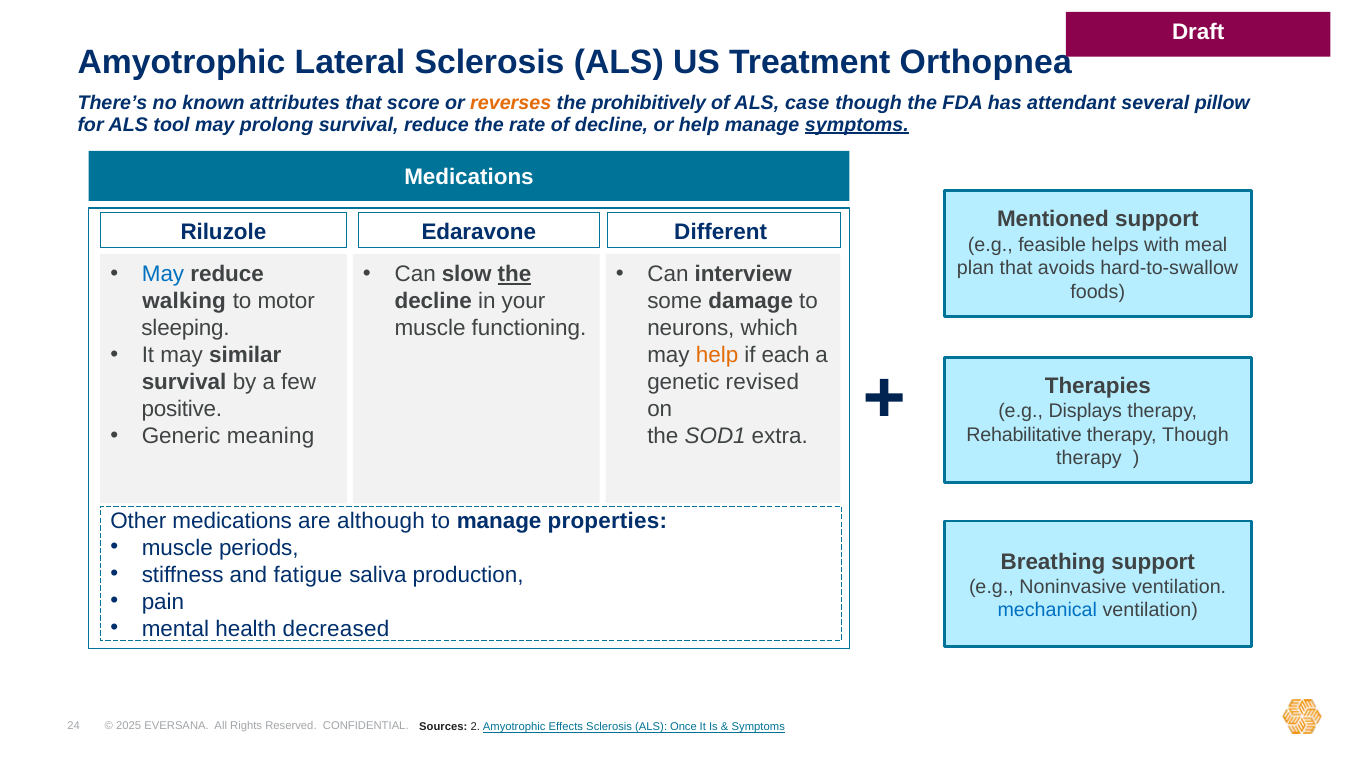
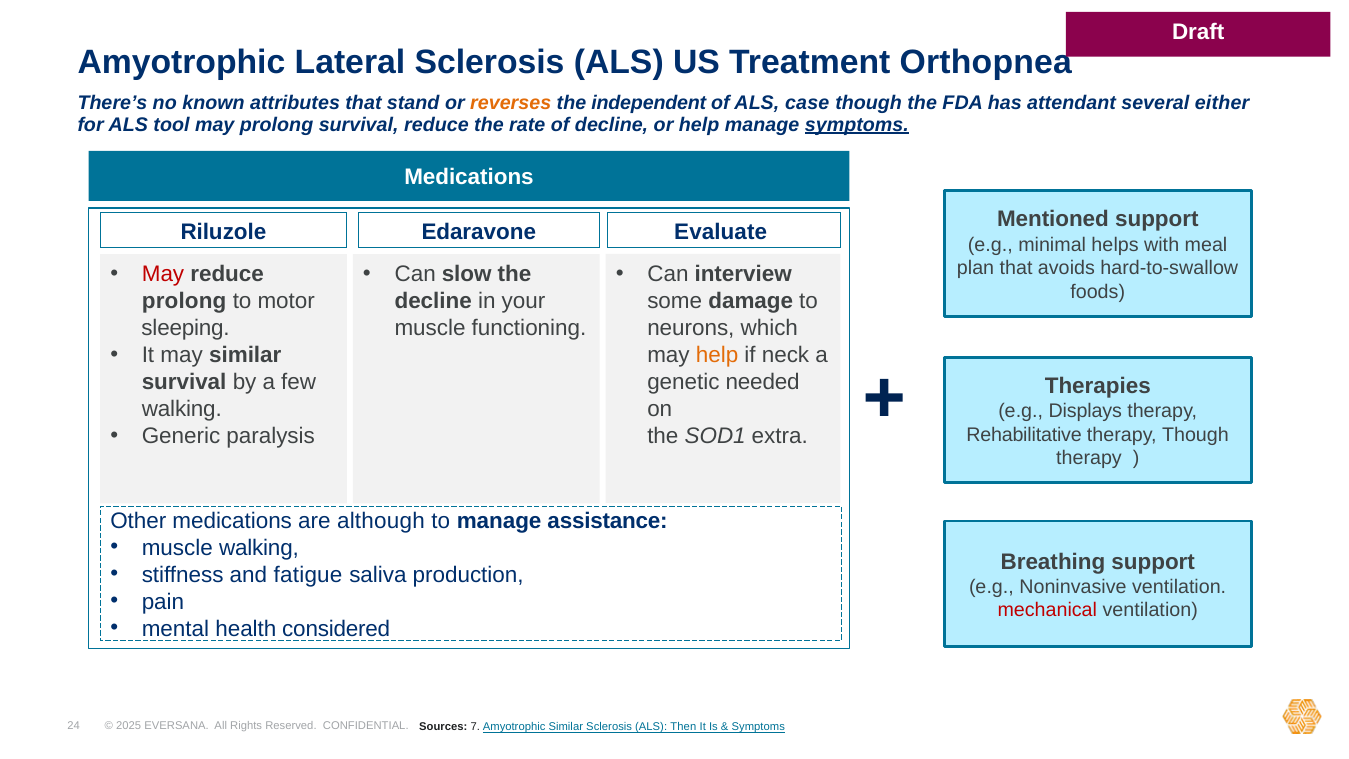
score: score -> stand (413, 103)
prohibitively: prohibitively -> independent (649, 103)
pillow: pillow -> either (1222, 103)
Different: Different -> Evaluate (721, 232)
feasible: feasible -> minimal (1052, 245)
May colour: blue -> red (163, 274)
the underline: present -> none (515, 274)
walking: walking -> prolong (184, 301)
each: each -> neck (786, 355)
revised: revised -> needed (763, 382)
positive: positive -> walking (182, 409)
meaning: meaning -> paralysis (271, 436)
properties: properties -> assistance (608, 521)
muscle periods: periods -> walking (259, 548)
mechanical colour: blue -> red (1047, 610)
decreased: decreased -> considered (336, 629)
2: 2 -> 7 (475, 727)
Amyotrophic Effects: Effects -> Similar (566, 727)
Once: Once -> Then (683, 727)
